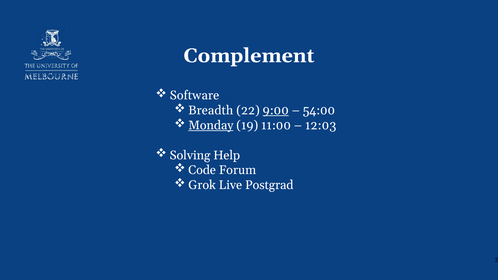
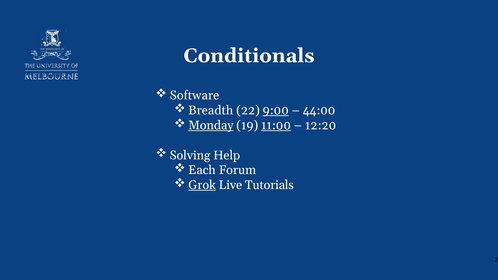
Complement: Complement -> Conditionals (249, 56)
54:00: 54:00 -> 44:00 (319, 110)
11:00 underline: none -> present (276, 125)
12:03: 12:03 -> 12:20 (321, 125)
Code: Code -> Each (202, 170)
Grok underline: none -> present (202, 185)
Postgrad: Postgrad -> Tutorials (269, 185)
